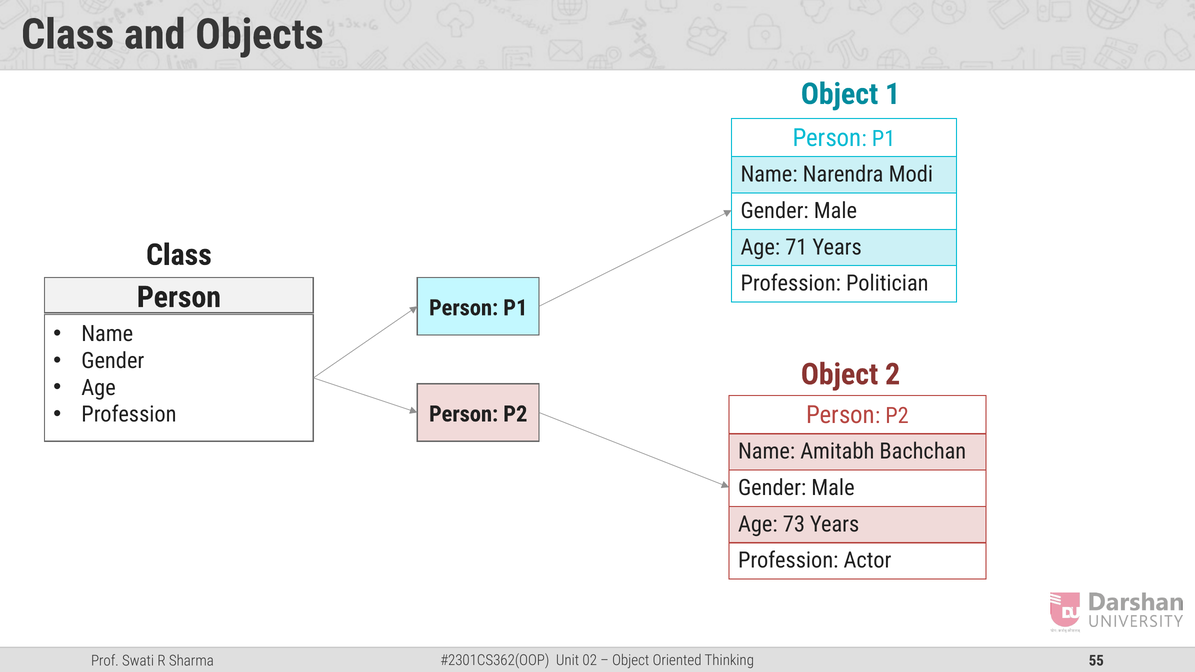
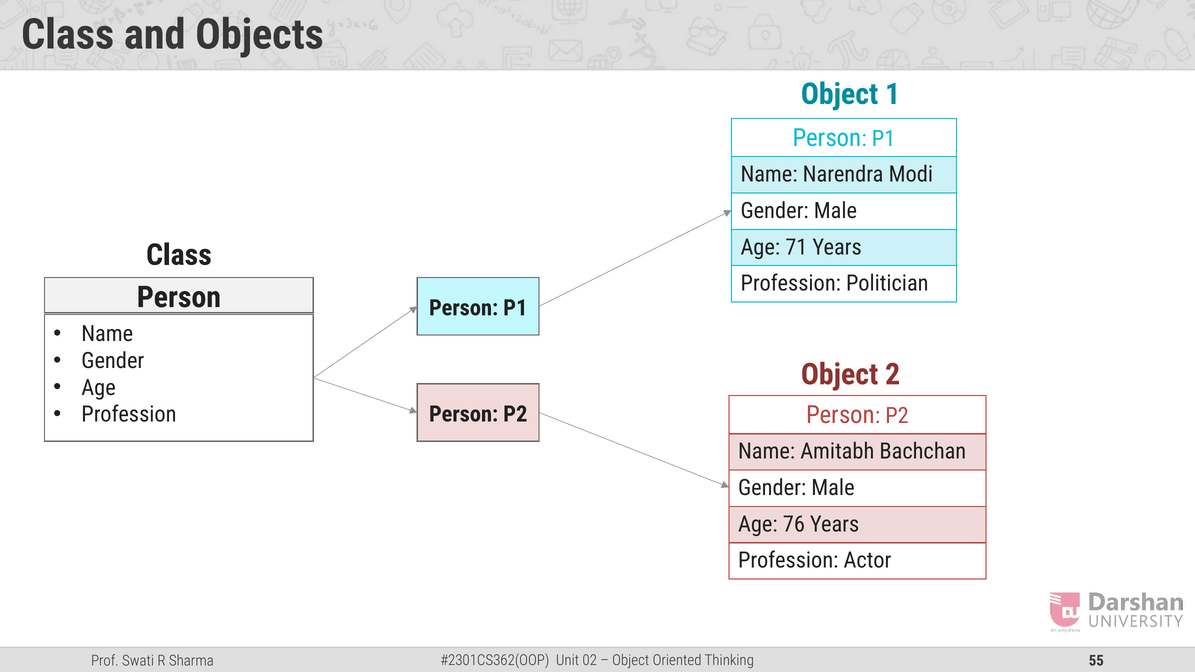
73: 73 -> 76 (794, 524)
